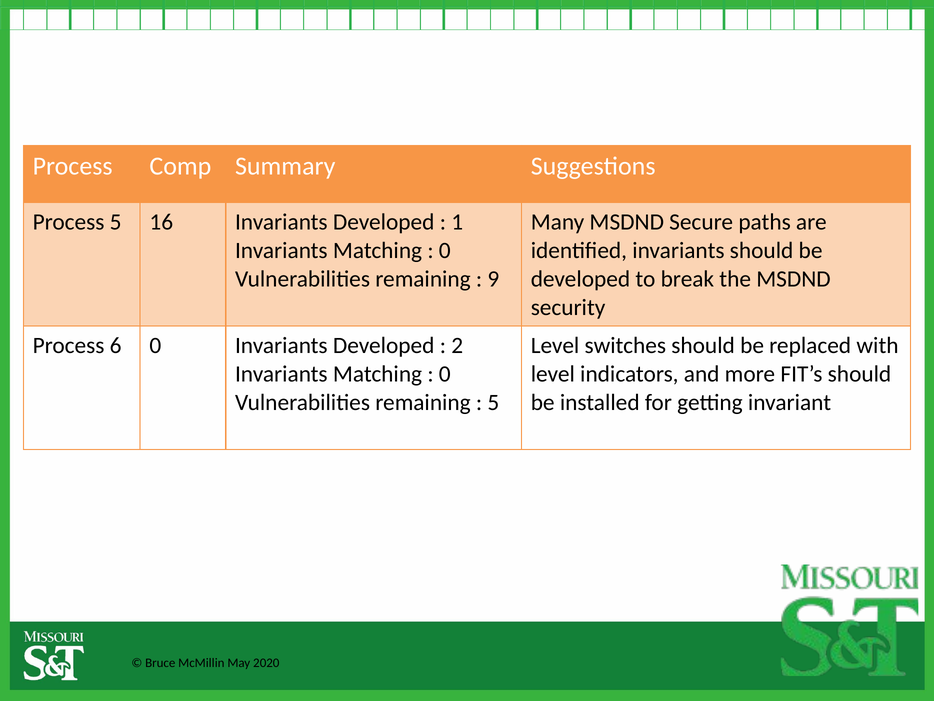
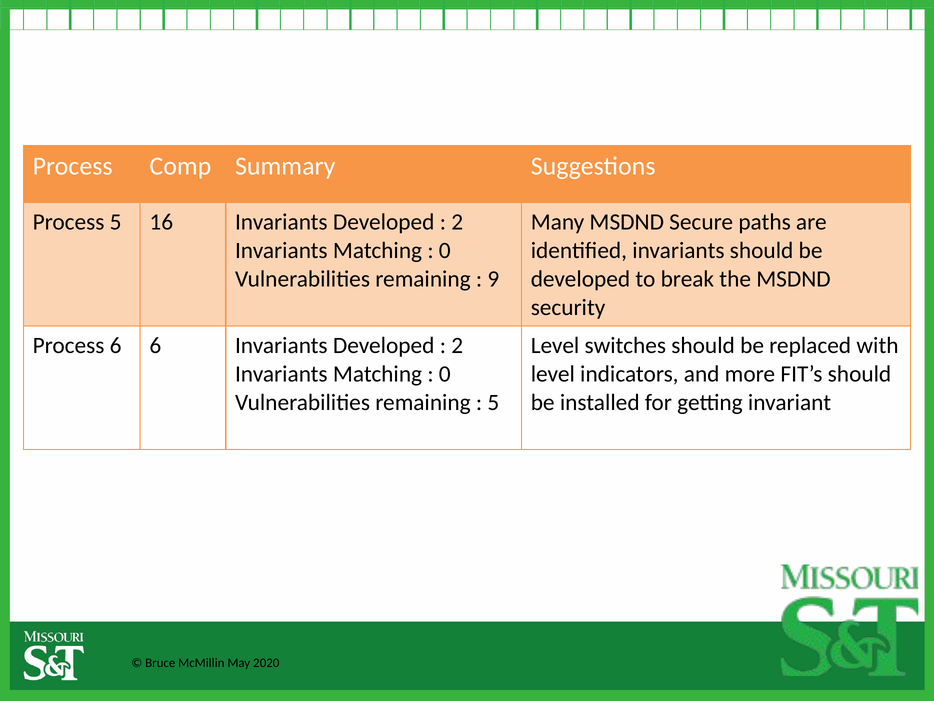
1: 1 -> 2 (457, 222)
6 0: 0 -> 6 (155, 345)
